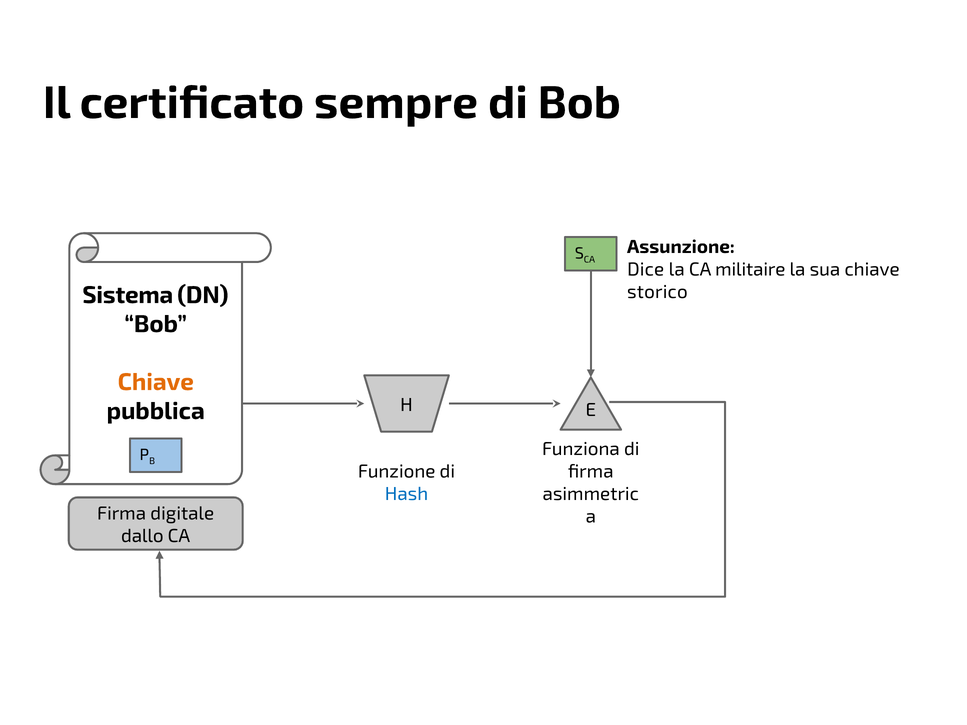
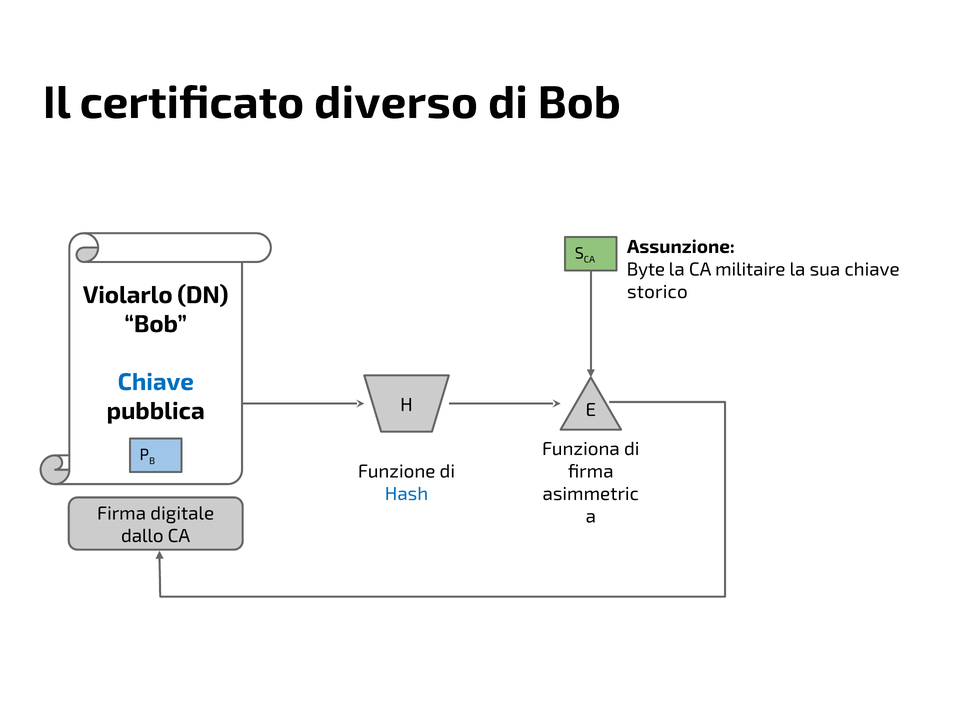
sempre: sempre -> diverso (396, 103)
Dice: Dice -> Byte (646, 269)
Sistema: Sistema -> Violarlo (128, 295)
Chiave colour: orange -> blue (156, 382)
